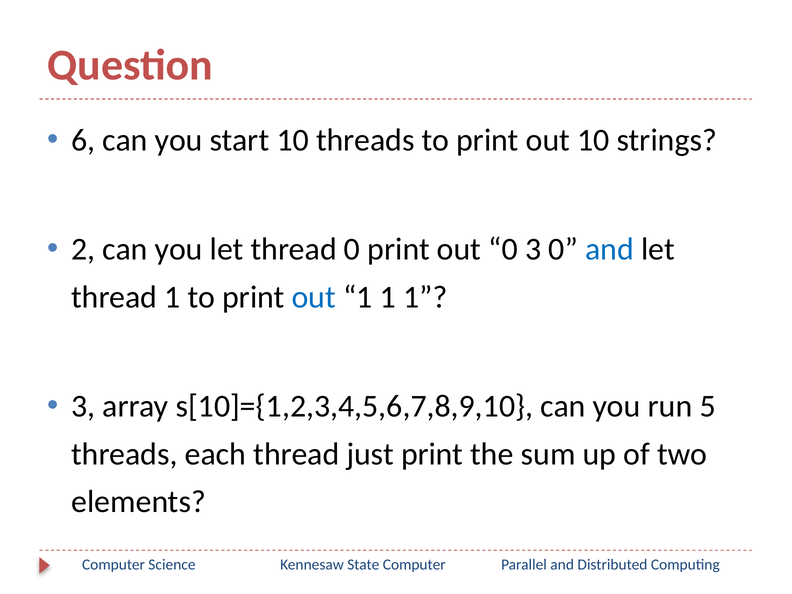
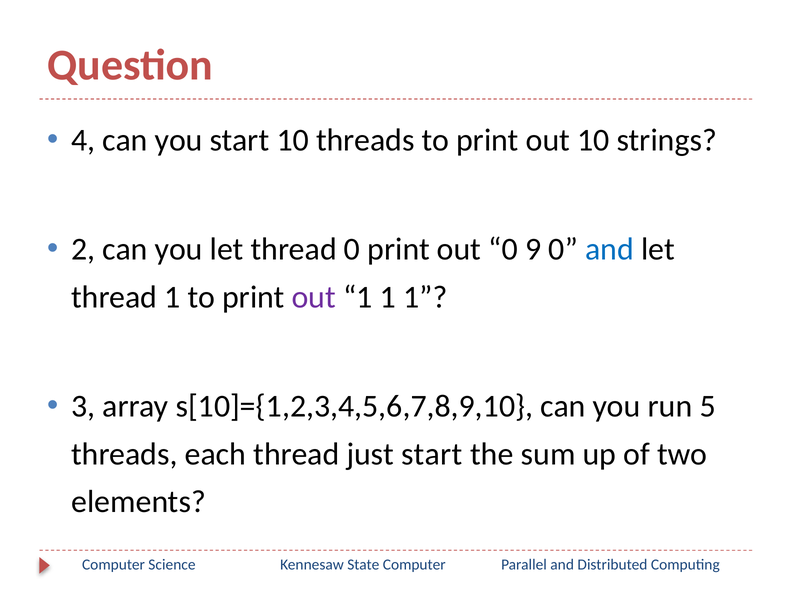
6: 6 -> 4 (83, 140)
0 3: 3 -> 9 (533, 249)
out colour: blue -> purple (314, 297)
just print: print -> start (432, 454)
